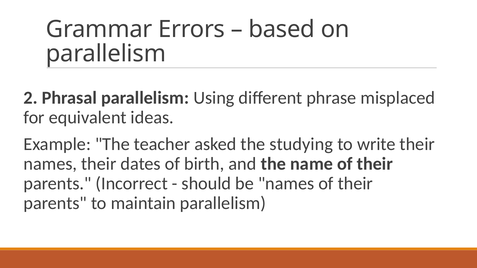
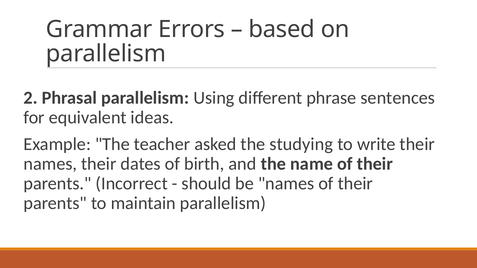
misplaced: misplaced -> sentences (398, 98)
